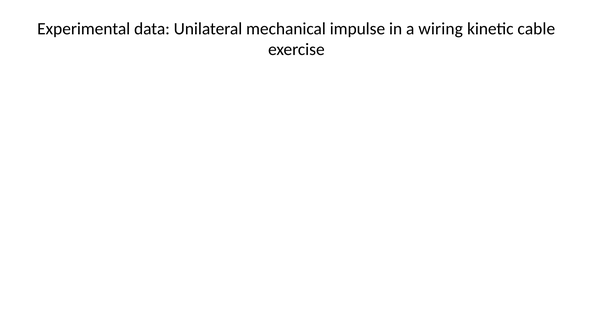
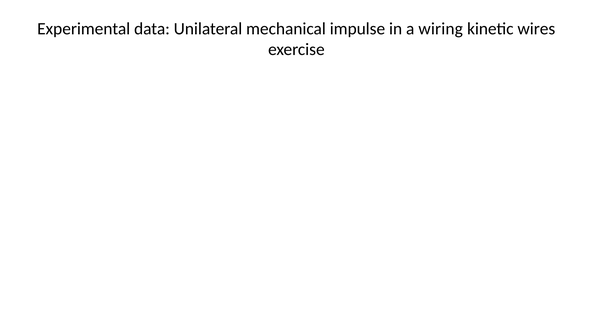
cable: cable -> wires (536, 29)
